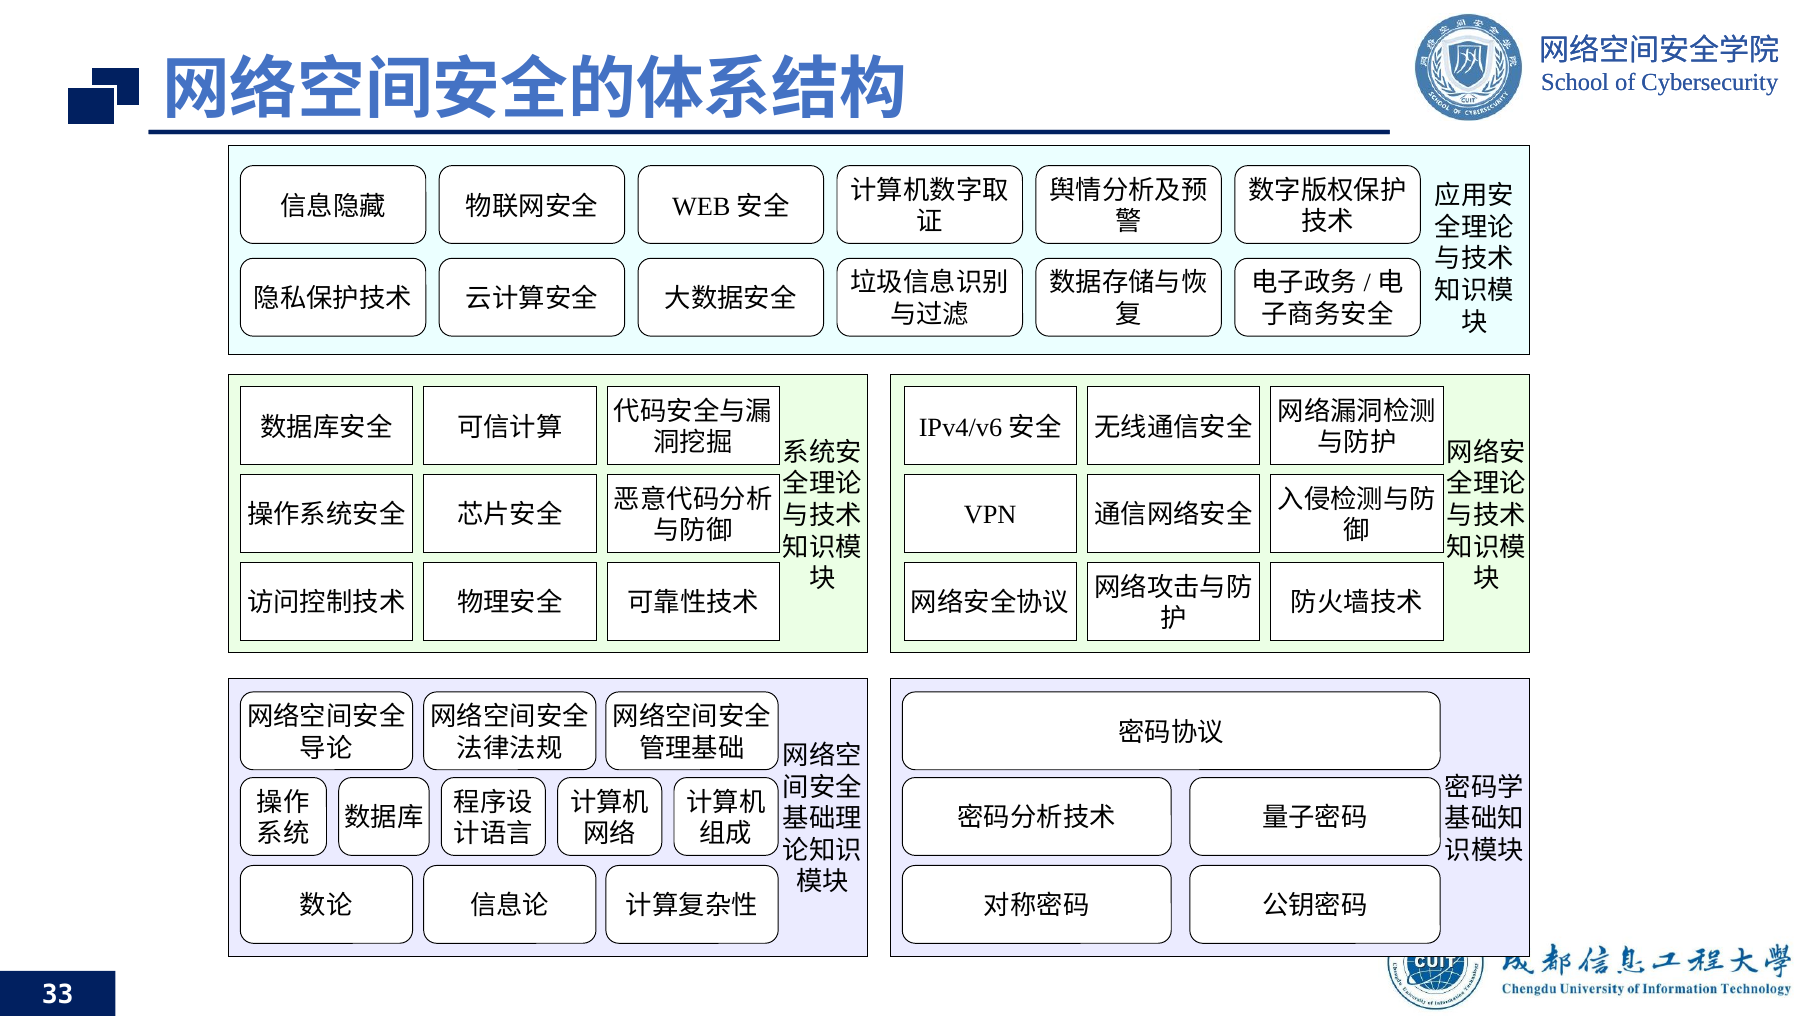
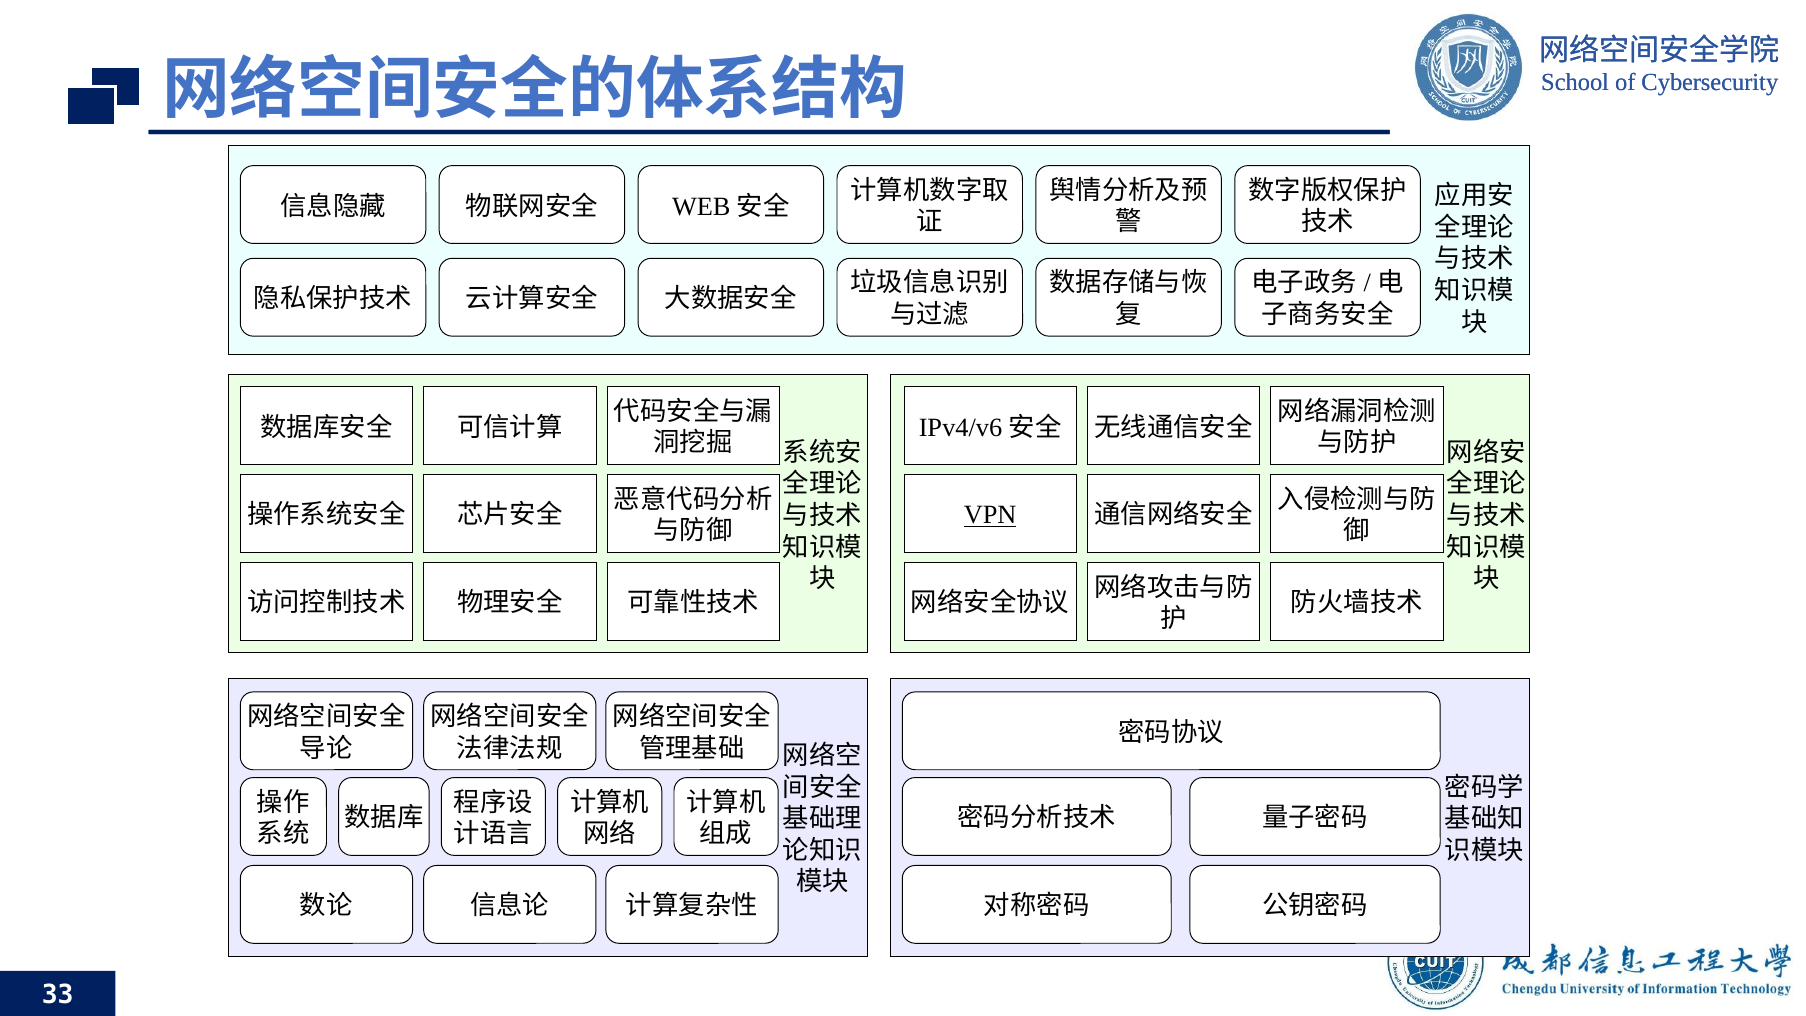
VPN underline: none -> present (990, 515)
